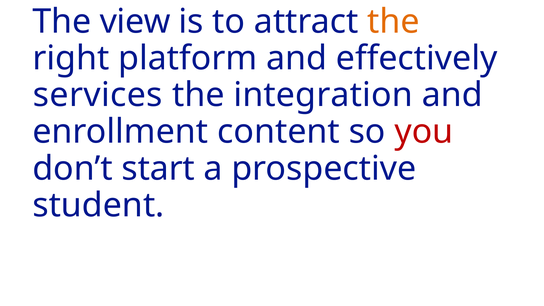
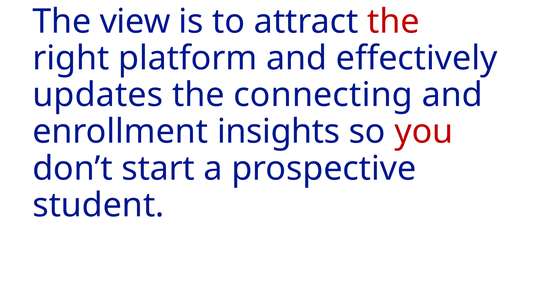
the colour: orange -> red (394, 22)
services: services -> updates (98, 95)
integration: integration -> connecting (323, 95)
content: content -> insights (279, 132)
